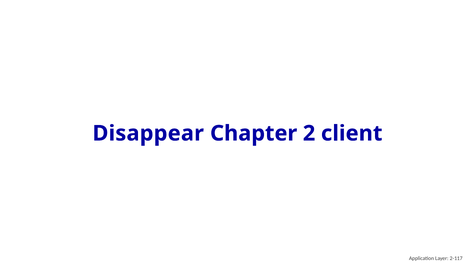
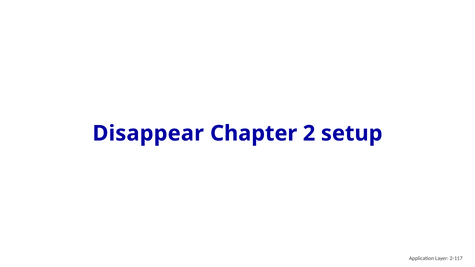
client: client -> setup (352, 133)
